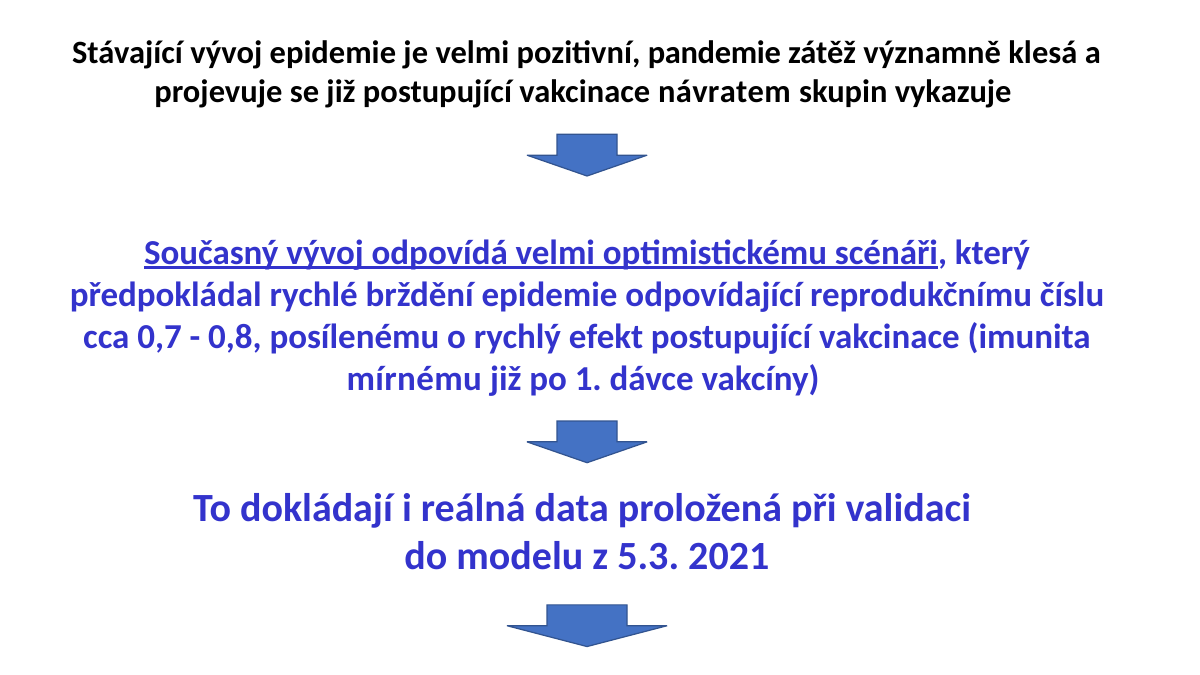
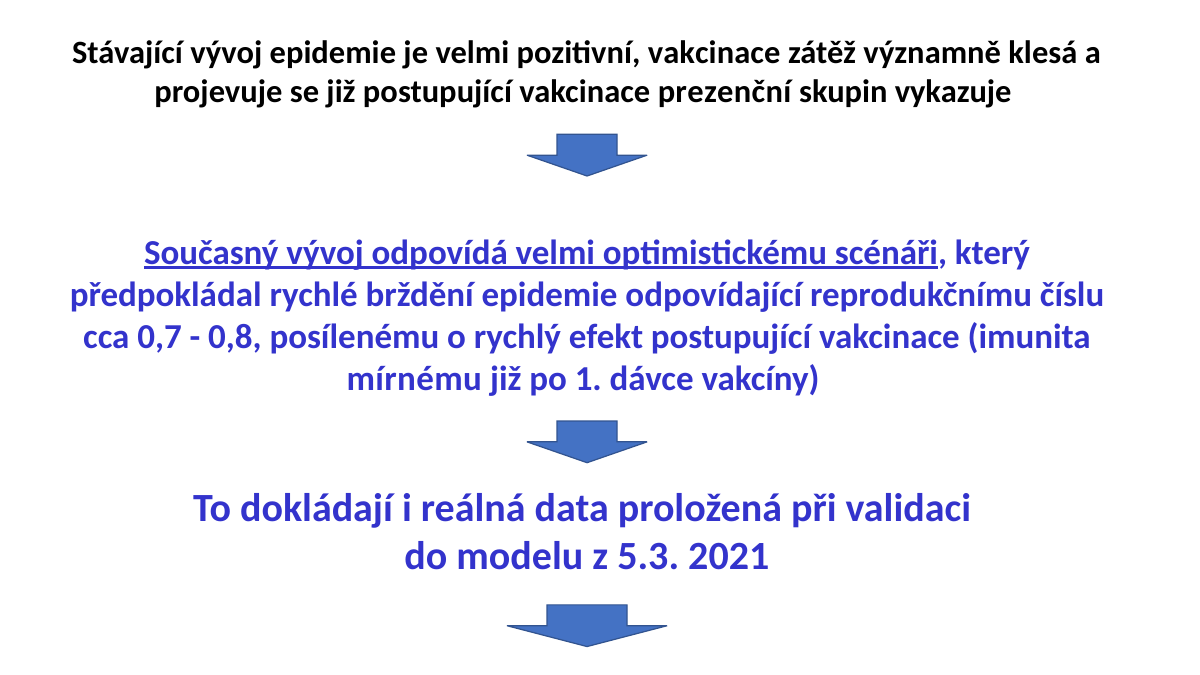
pozitivní pandemie: pandemie -> vakcinace (714, 53)
návratem: návratem -> prezenční (725, 92)
